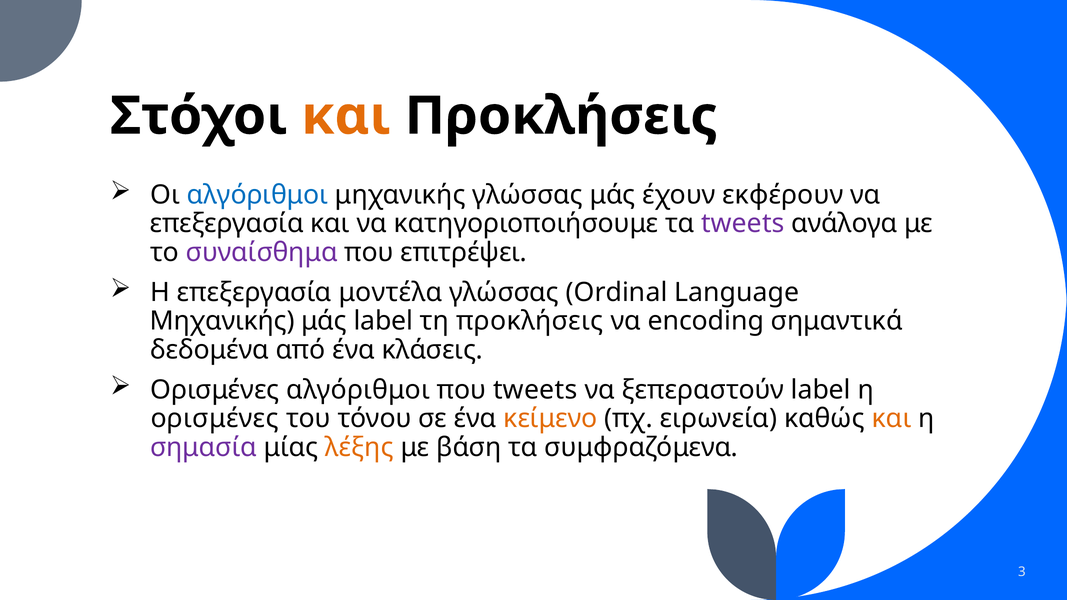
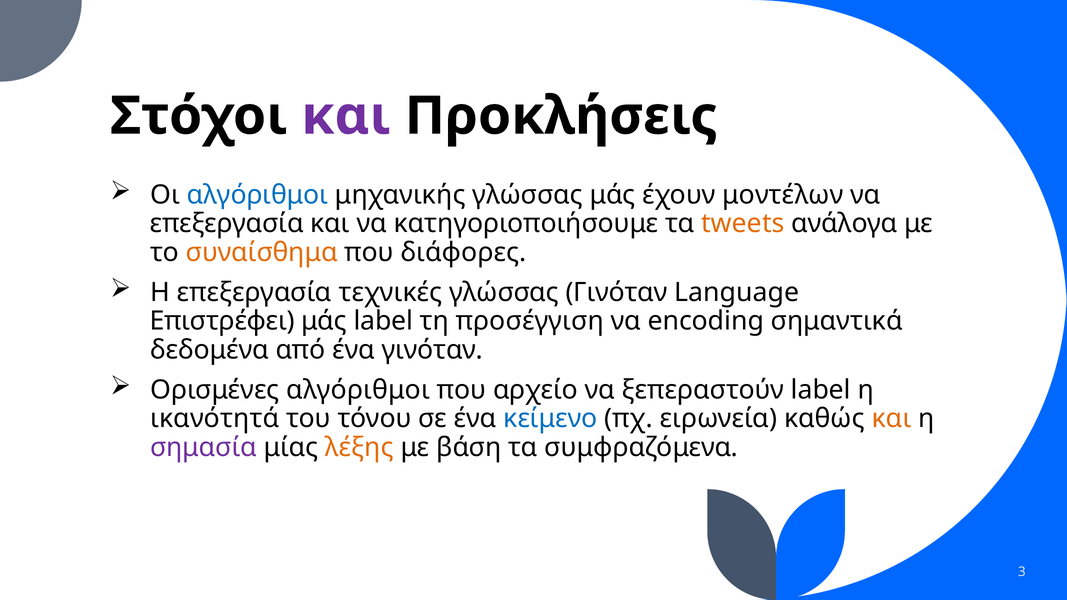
και colour: orange -> purple (346, 116)
εκφέρουν: εκφέρουν -> μοντέλων (783, 195)
tweets colour: purple -> orange (743, 224)
συναίσθημα colour: purple -> orange (262, 252)
επιτρέψει: επιτρέψει -> διάφορες (464, 252)
μοντέλα: μοντέλα -> τεχνικές (390, 292)
γλώσσας Ordinal: Ordinal -> Γινόταν (617, 292)
Μηχανικής: Μηχανικής -> Επιστρέφει (222, 321)
τη προκλήσεις: προκλήσεις -> προσέγγιση (530, 321)
ένα κλάσεις: κλάσεις -> γινόταν (432, 350)
που tweets: tweets -> αρχείο (535, 390)
ορισμένες: ορισμένες -> ικανότητά (215, 419)
κείμενο colour: orange -> blue (550, 419)
